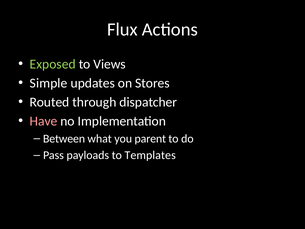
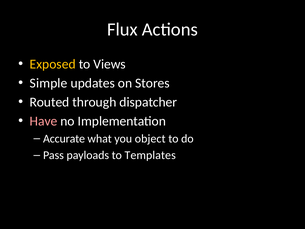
Exposed colour: light green -> yellow (53, 64)
Between: Between -> Accurate (64, 138)
parent: parent -> object (150, 138)
